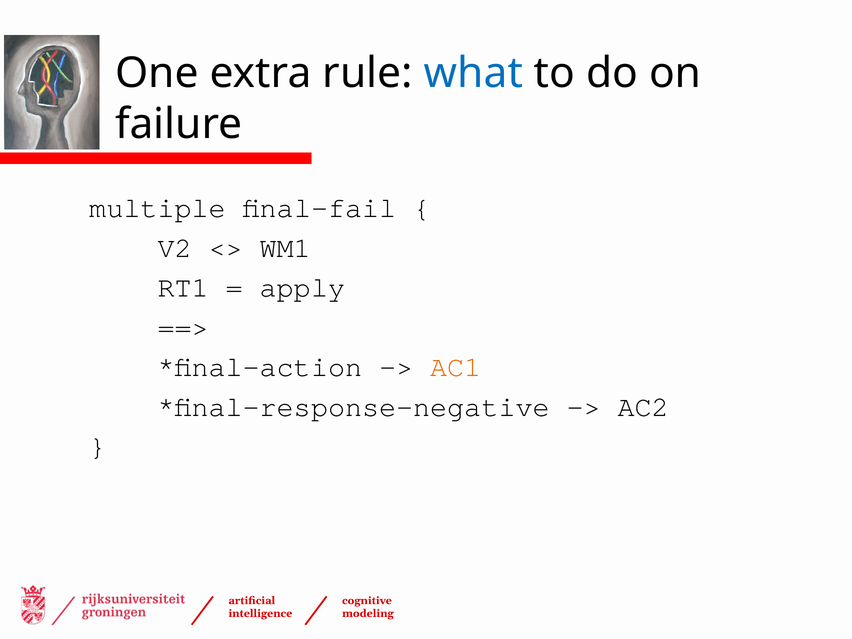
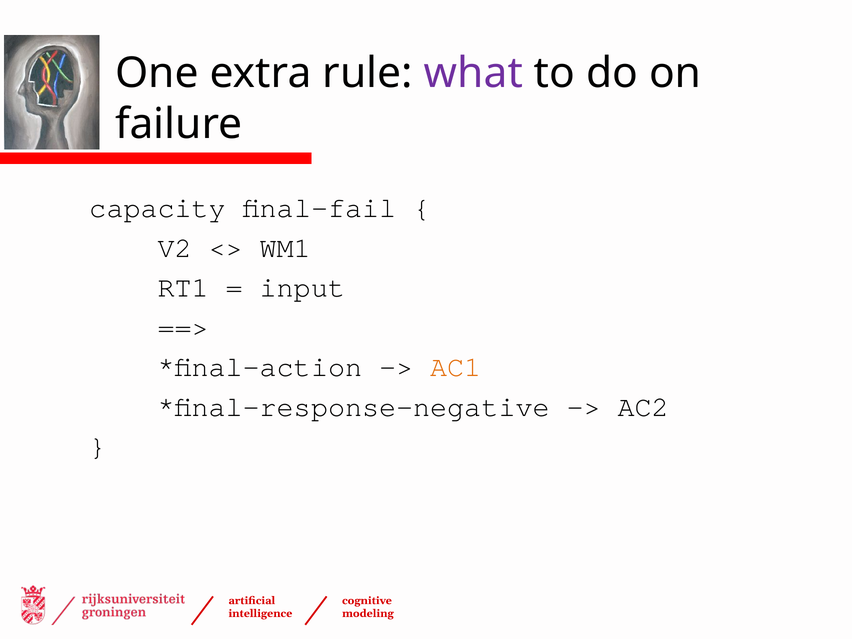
what colour: blue -> purple (473, 73)
multiple: multiple -> capacity (158, 208)
apply: apply -> input (303, 287)
